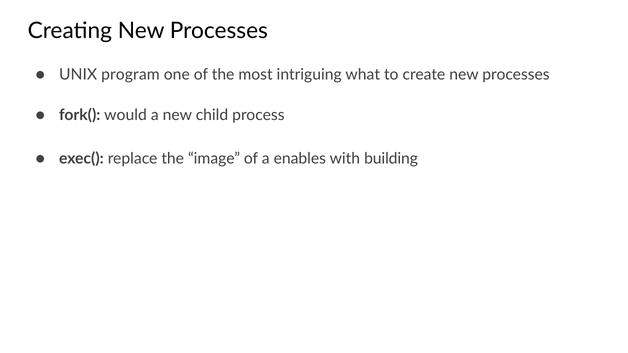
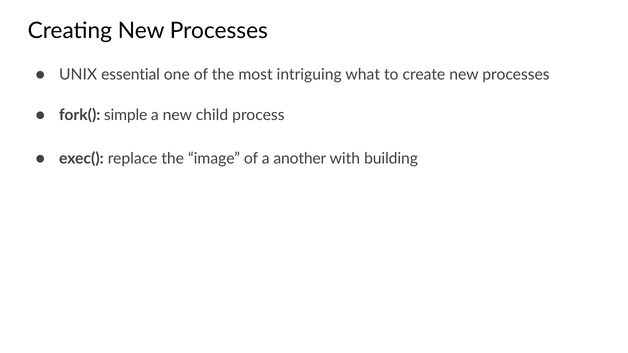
program: program -> essential (131, 75)
would: would -> simple (126, 115)
enables: enables -> another (300, 159)
